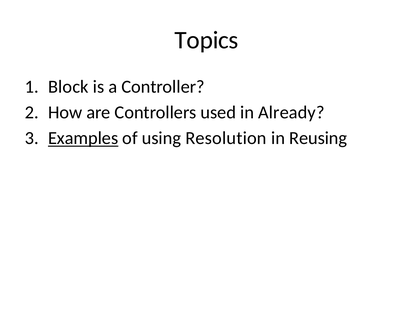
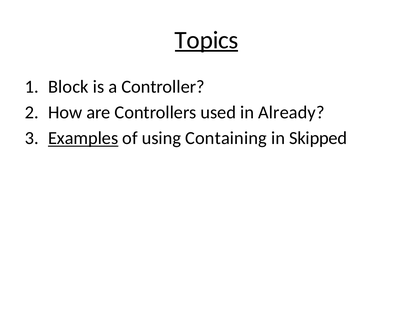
Topics underline: none -> present (207, 40)
Resolution: Resolution -> Containing (226, 138)
Reusing: Reusing -> Skipped (318, 138)
